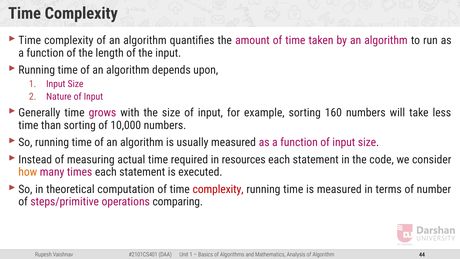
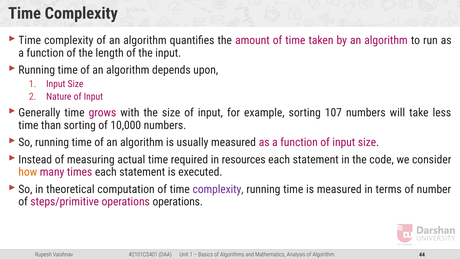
160: 160 -> 107 (333, 113)
complexity colour: red -> purple (218, 189)
operations comparing: comparing -> operations (178, 202)
